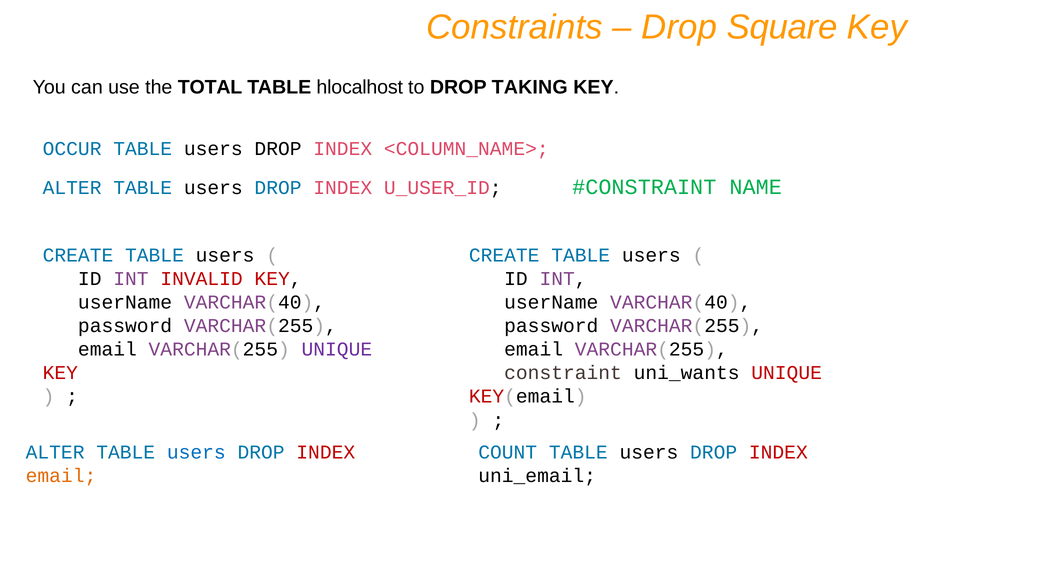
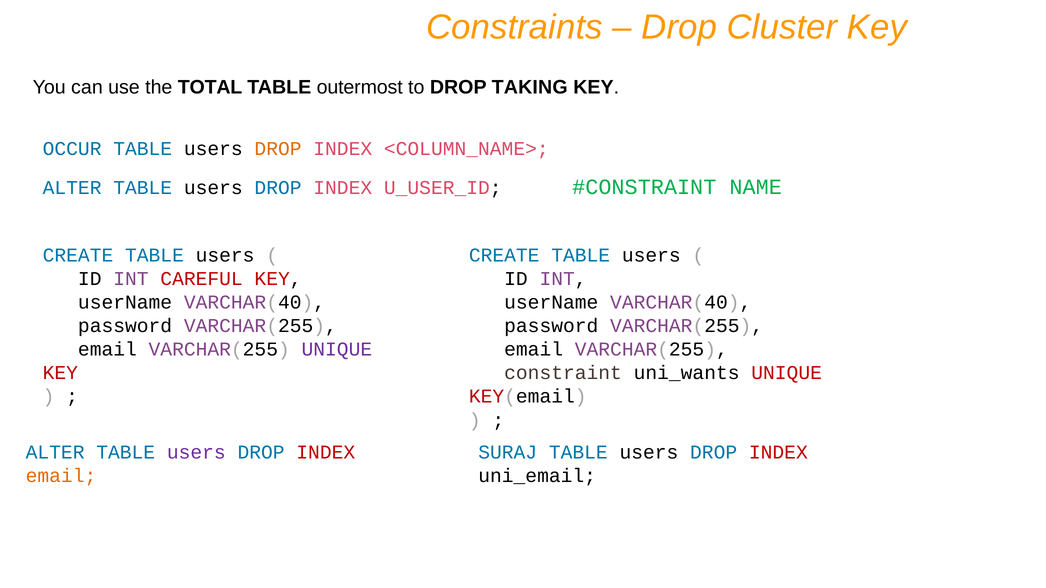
Square: Square -> Cluster (782, 27)
hlocalhost: hlocalhost -> outermost (360, 87)
DROP colour: black -> orange (278, 149)
INVALID: INVALID -> CAREFUL (202, 279)
users colour: blue -> purple (196, 452)
COUNT: COUNT -> SURAJ (508, 452)
